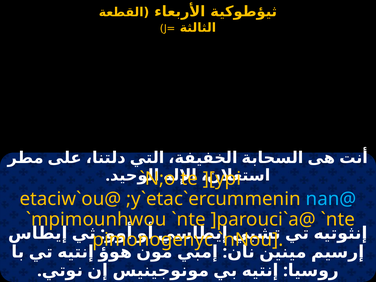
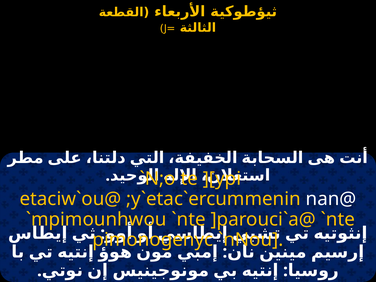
nan@ colour: light blue -> white (331, 199)
